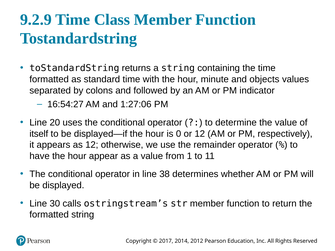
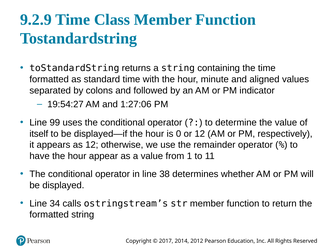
objects: objects -> aligned (264, 79)
16:54:27: 16:54:27 -> 19:54:27 (65, 105)
20: 20 -> 99 (55, 123)
30: 30 -> 34 (55, 204)
